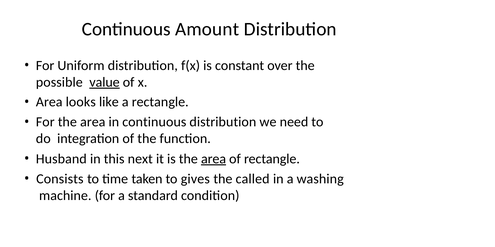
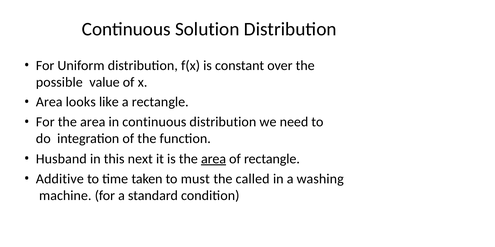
Amount: Amount -> Solution (207, 29)
value underline: present -> none (104, 82)
Consists: Consists -> Additive (60, 179)
gives: gives -> must (195, 179)
